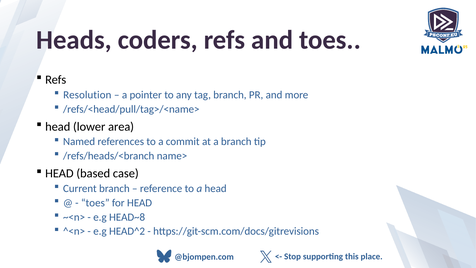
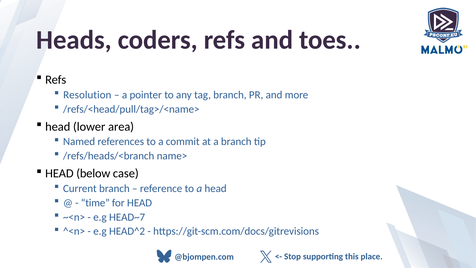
based: based -> below (93, 173)
toes: toes -> time (95, 203)
HEAD~8: HEAD~8 -> HEAD~7 (127, 217)
